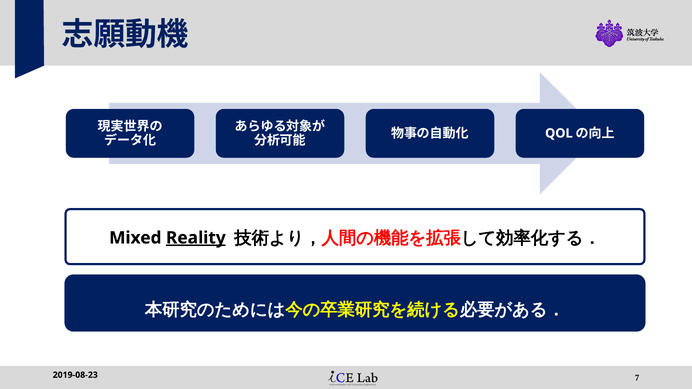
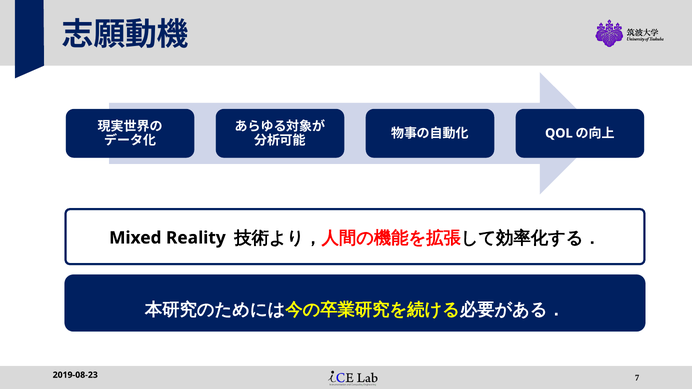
Reality underline: present -> none (196, 238)
